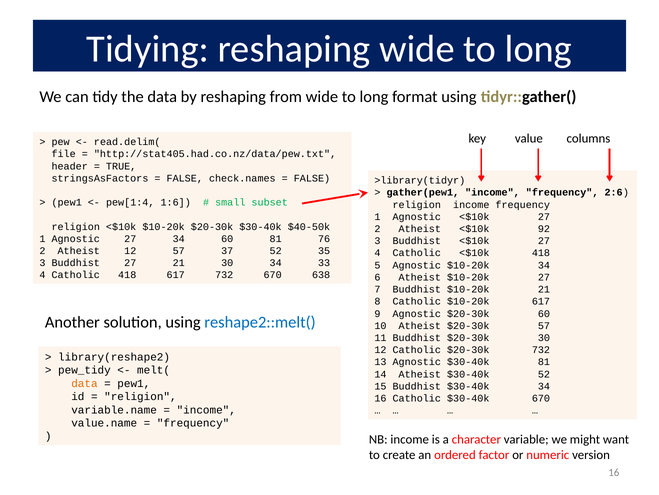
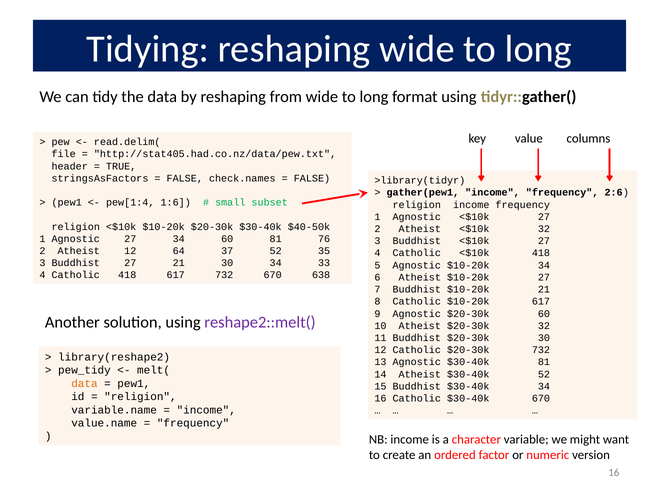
<$10k 92: 92 -> 32 (544, 229)
12 57: 57 -> 64 (179, 251)
reshape2::melt( colour: blue -> purple (260, 322)
$20-30k 57: 57 -> 32 (544, 325)
